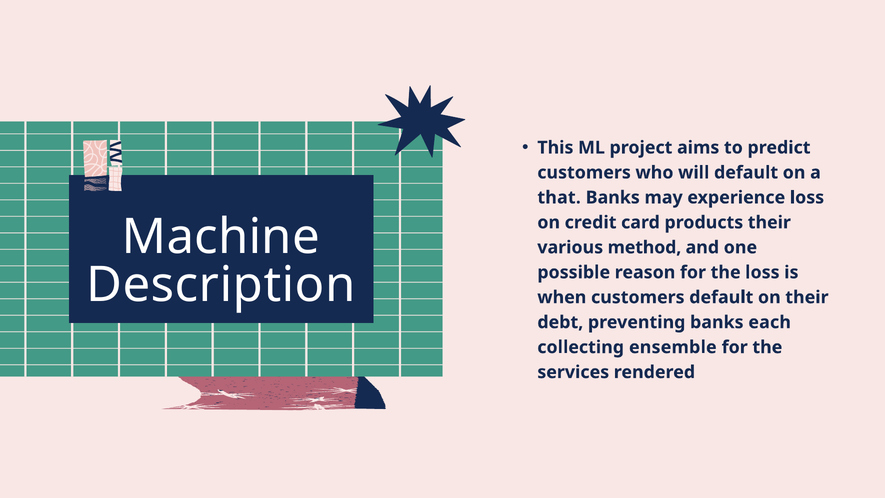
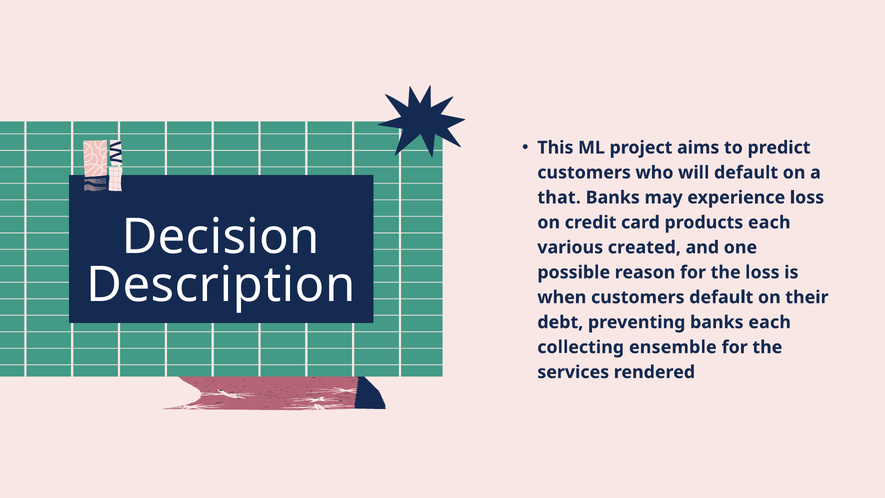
products their: their -> each (769, 222)
Machine: Machine -> Decision (221, 237)
method: method -> created (644, 247)
